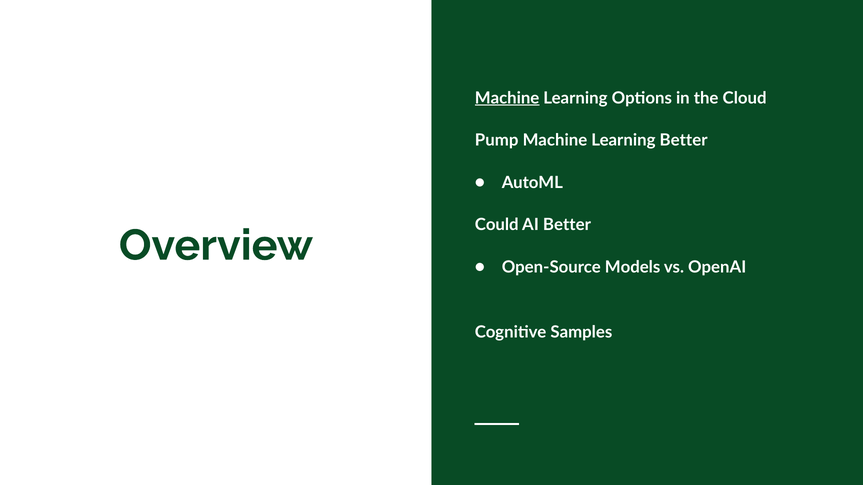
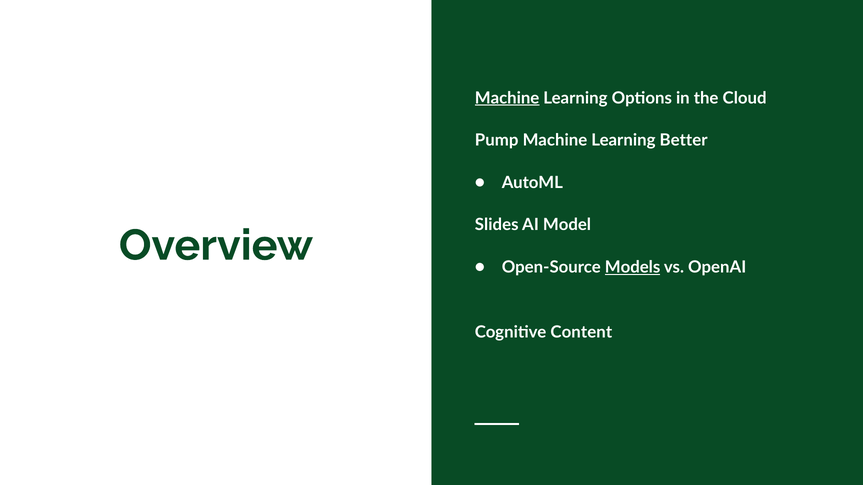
Could: Could -> Slides (497, 225)
AI Better: Better -> Model (567, 225)
Models underline: none -> present (633, 267)
Samples: Samples -> Content (581, 333)
